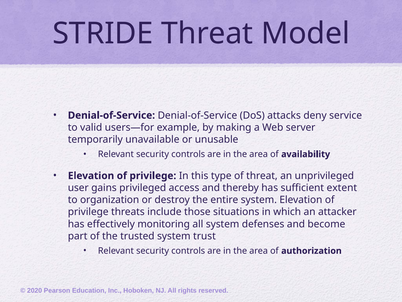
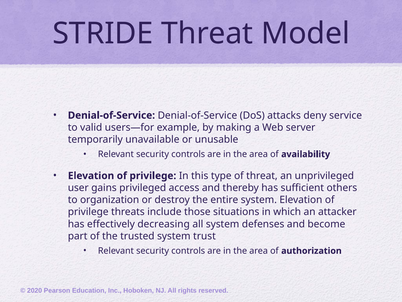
extent: extent -> others (342, 188)
monitoring: monitoring -> decreasing (164, 224)
